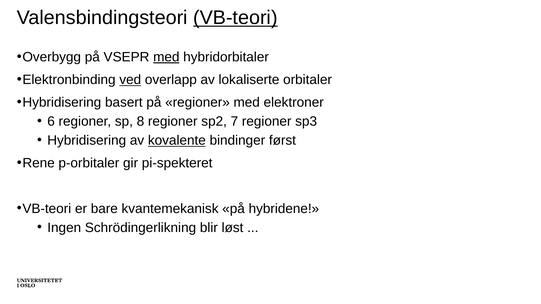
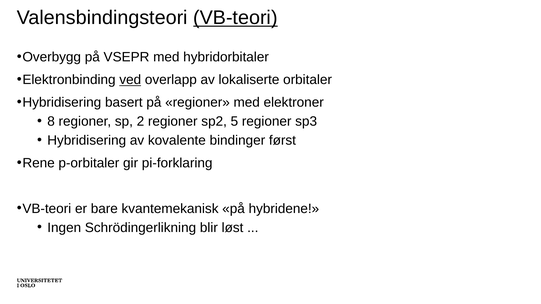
med underline: present -> none (166, 57)
6: 6 -> 8 (51, 122)
8: 8 -> 2 (140, 122)
7: 7 -> 5 (234, 122)
kovalente underline: present -> none (177, 141)
pi-spekteret: pi-spekteret -> pi-forklaring (177, 163)
